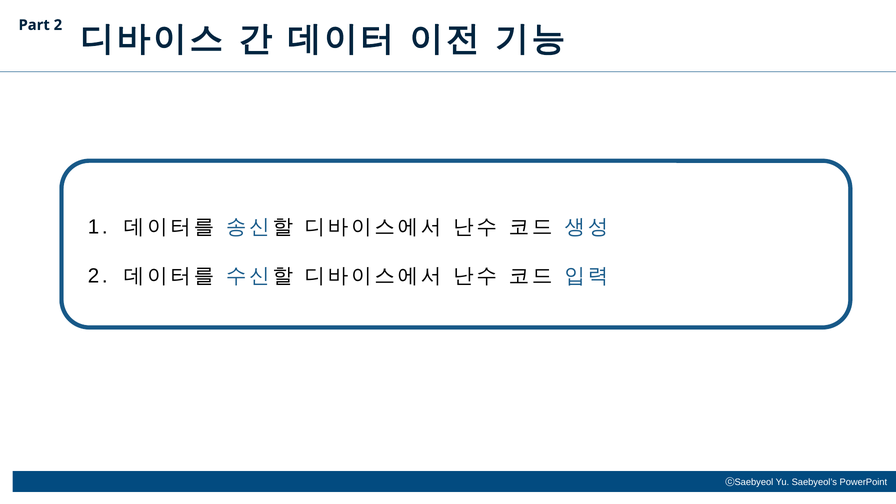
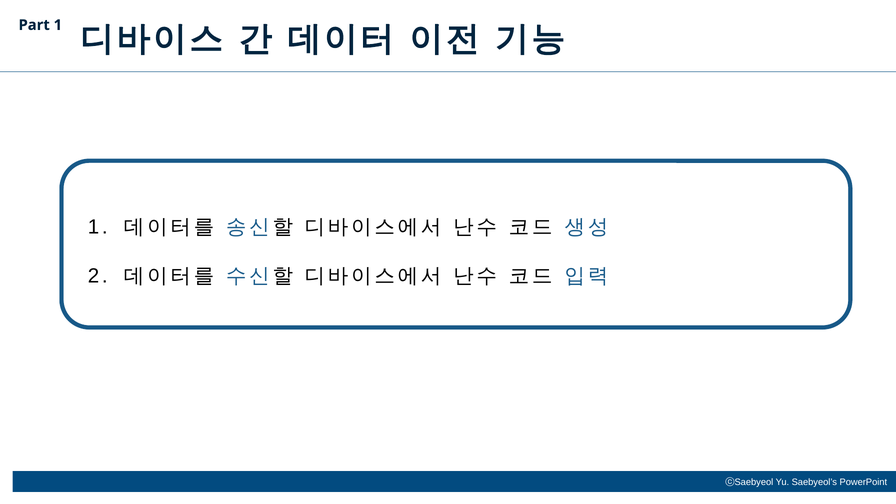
Part 2: 2 -> 1 (58, 25)
